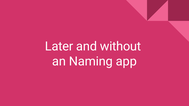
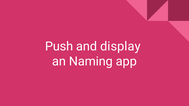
Later: Later -> Push (59, 46)
without: without -> display (120, 46)
